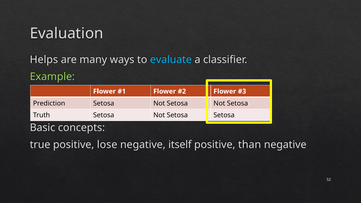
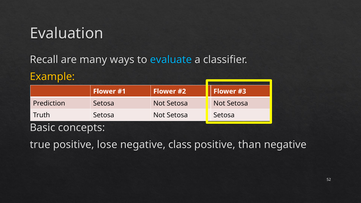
Helps: Helps -> Recall (44, 60)
Example colour: light green -> yellow (52, 77)
itself: itself -> class (180, 145)
